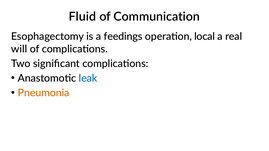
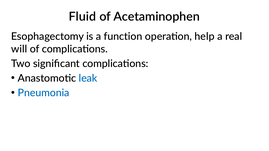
Communication: Communication -> Acetaminophen (157, 17)
feedings: feedings -> function (123, 37)
local: local -> help (204, 37)
Pneumonia colour: orange -> blue (44, 93)
